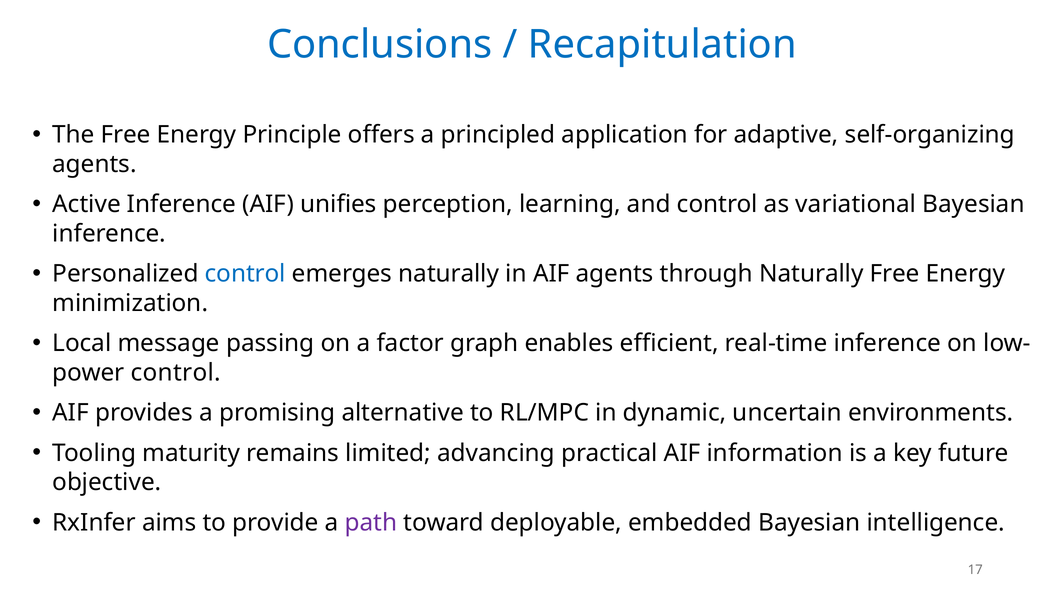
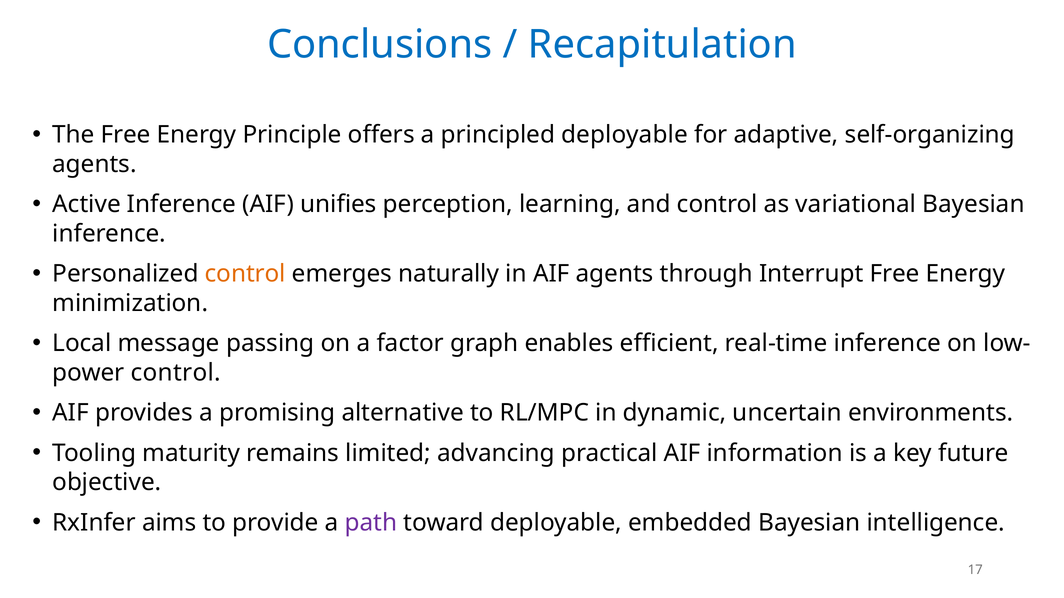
principled application: application -> deployable (625, 135)
control colour: blue -> orange (245, 274)
through Naturally: Naturally -> Interrupt (811, 274)
